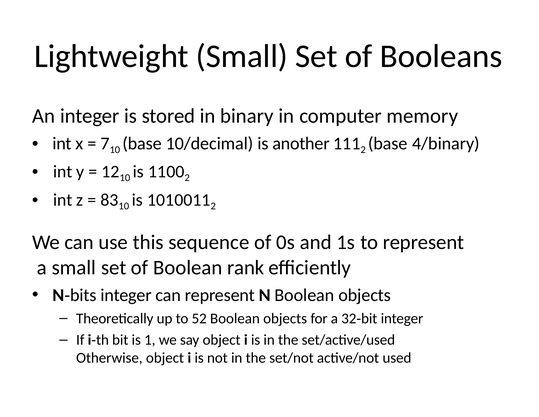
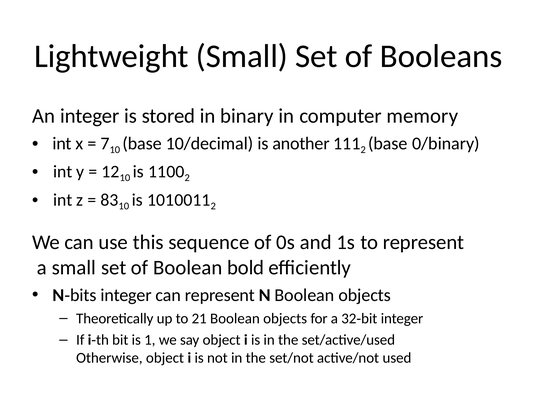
4/binary: 4/binary -> 0/binary (446, 143)
rank: rank -> bold (246, 267)
52: 52 -> 21 (199, 318)
